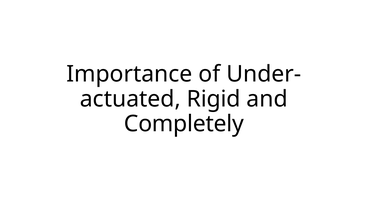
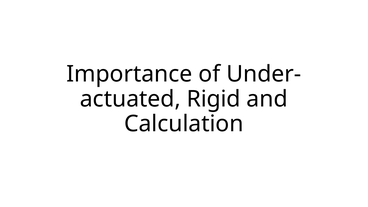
Completely: Completely -> Calculation (184, 124)
